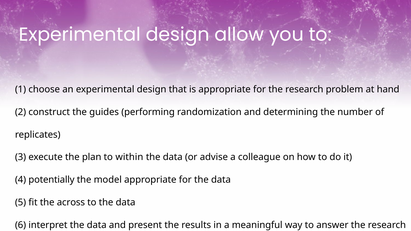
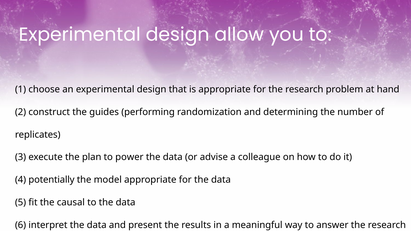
within: within -> power (129, 157)
across: across -> causal (71, 202)
